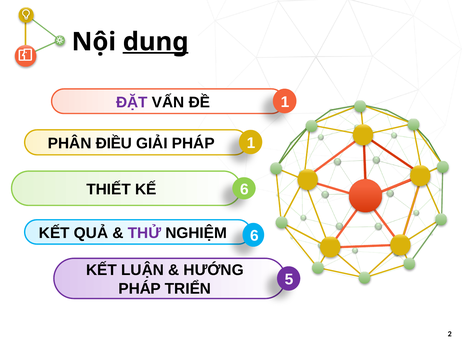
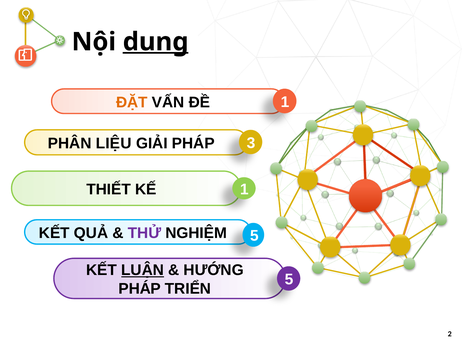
ĐẶT colour: purple -> orange (132, 102)
ĐIỀU: ĐIỀU -> LIỆU (114, 143)
PHÁP 1: 1 -> 3 (251, 143)
KẾ 6: 6 -> 1 (245, 189)
NGHIỆM 6: 6 -> 5 (255, 236)
LUẬN underline: none -> present (143, 270)
